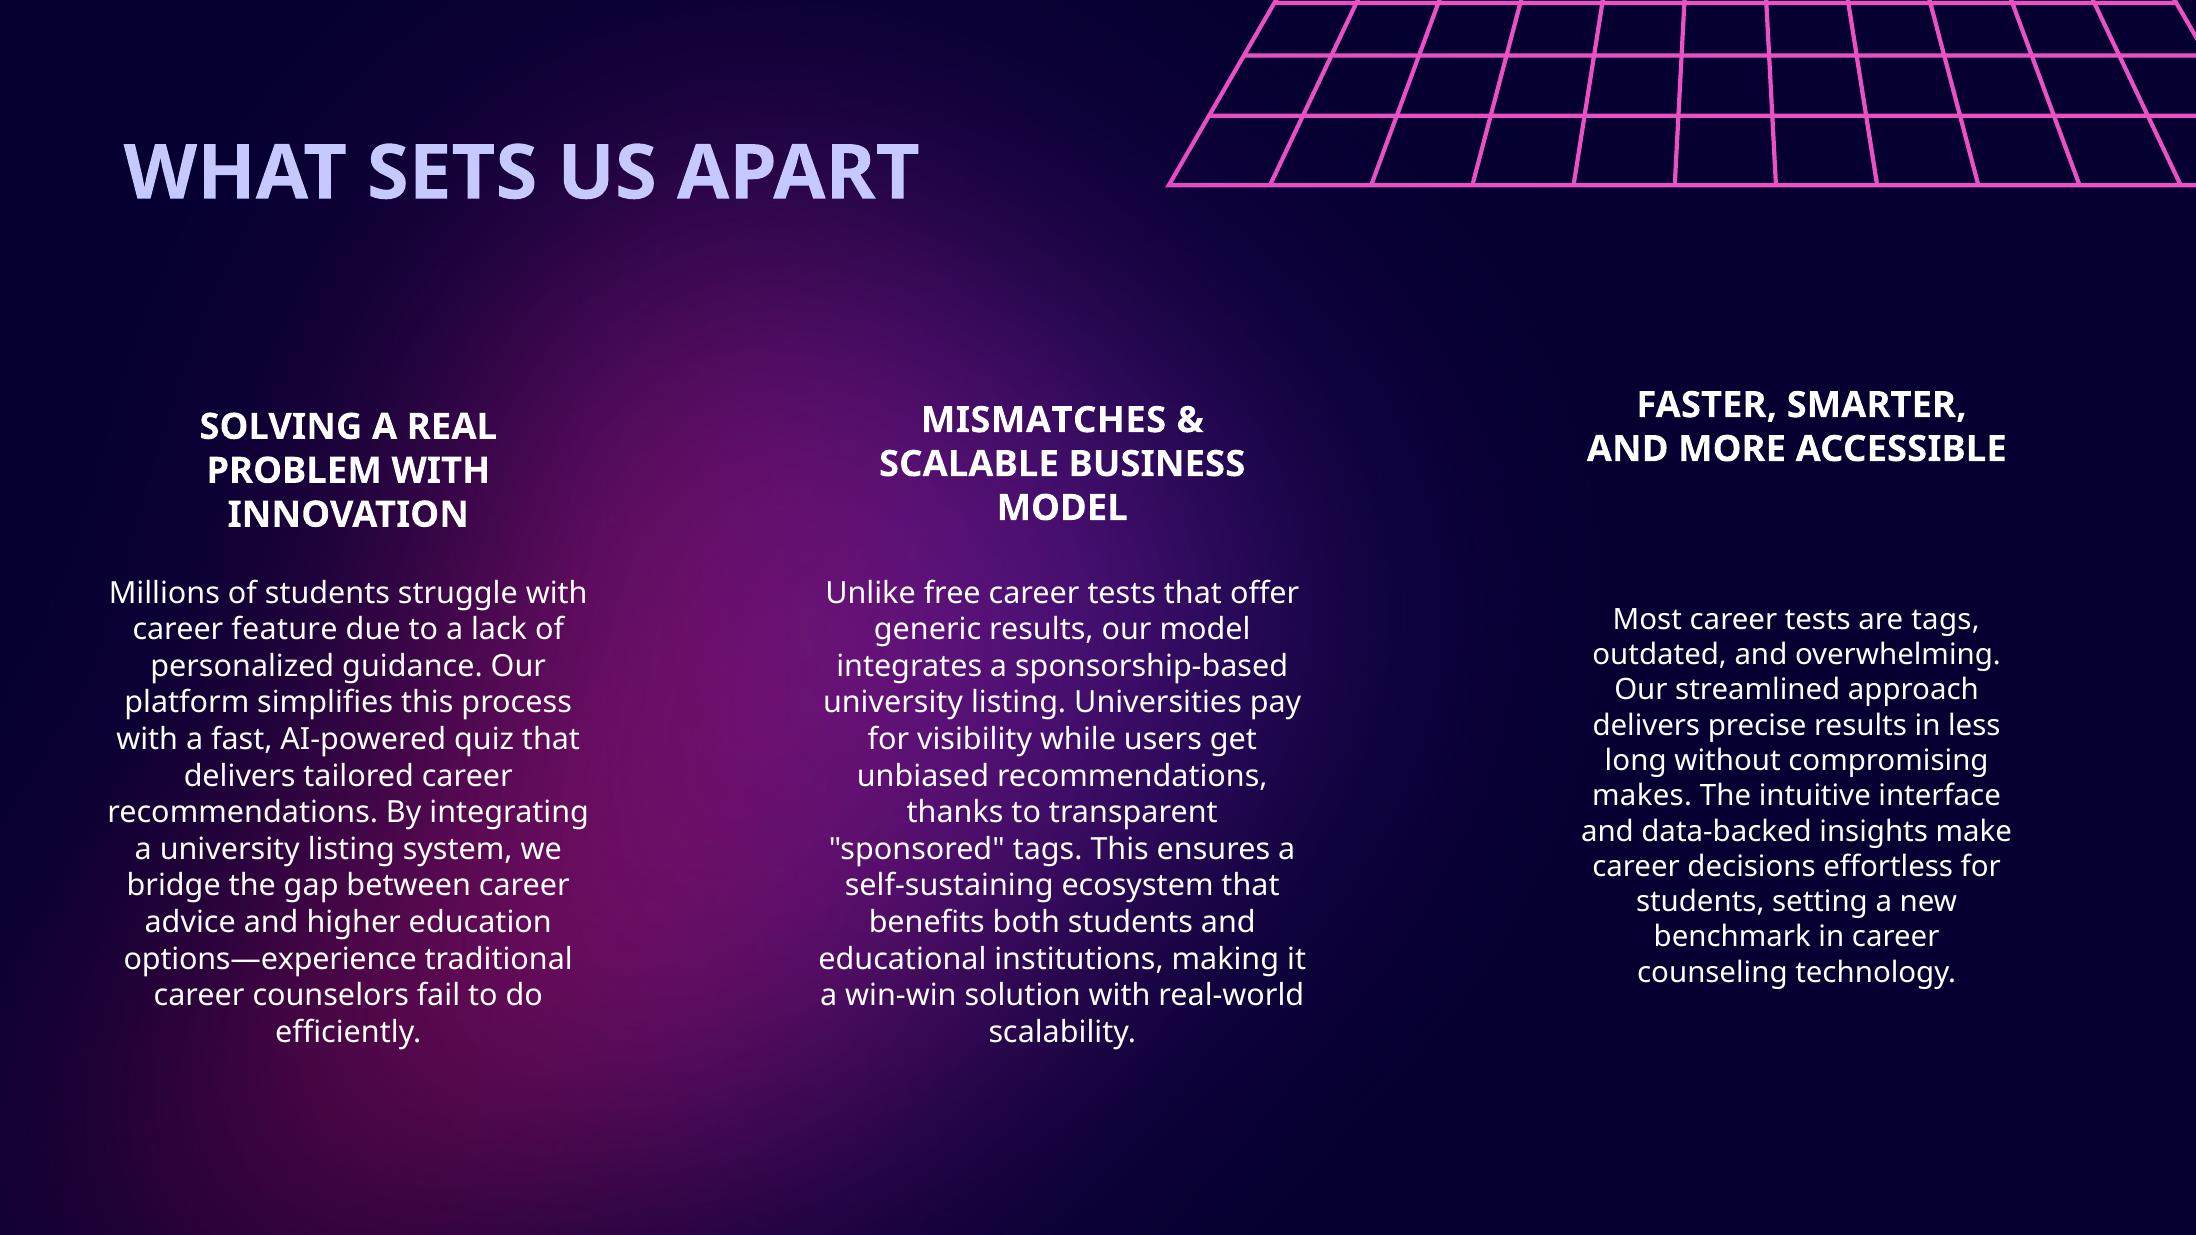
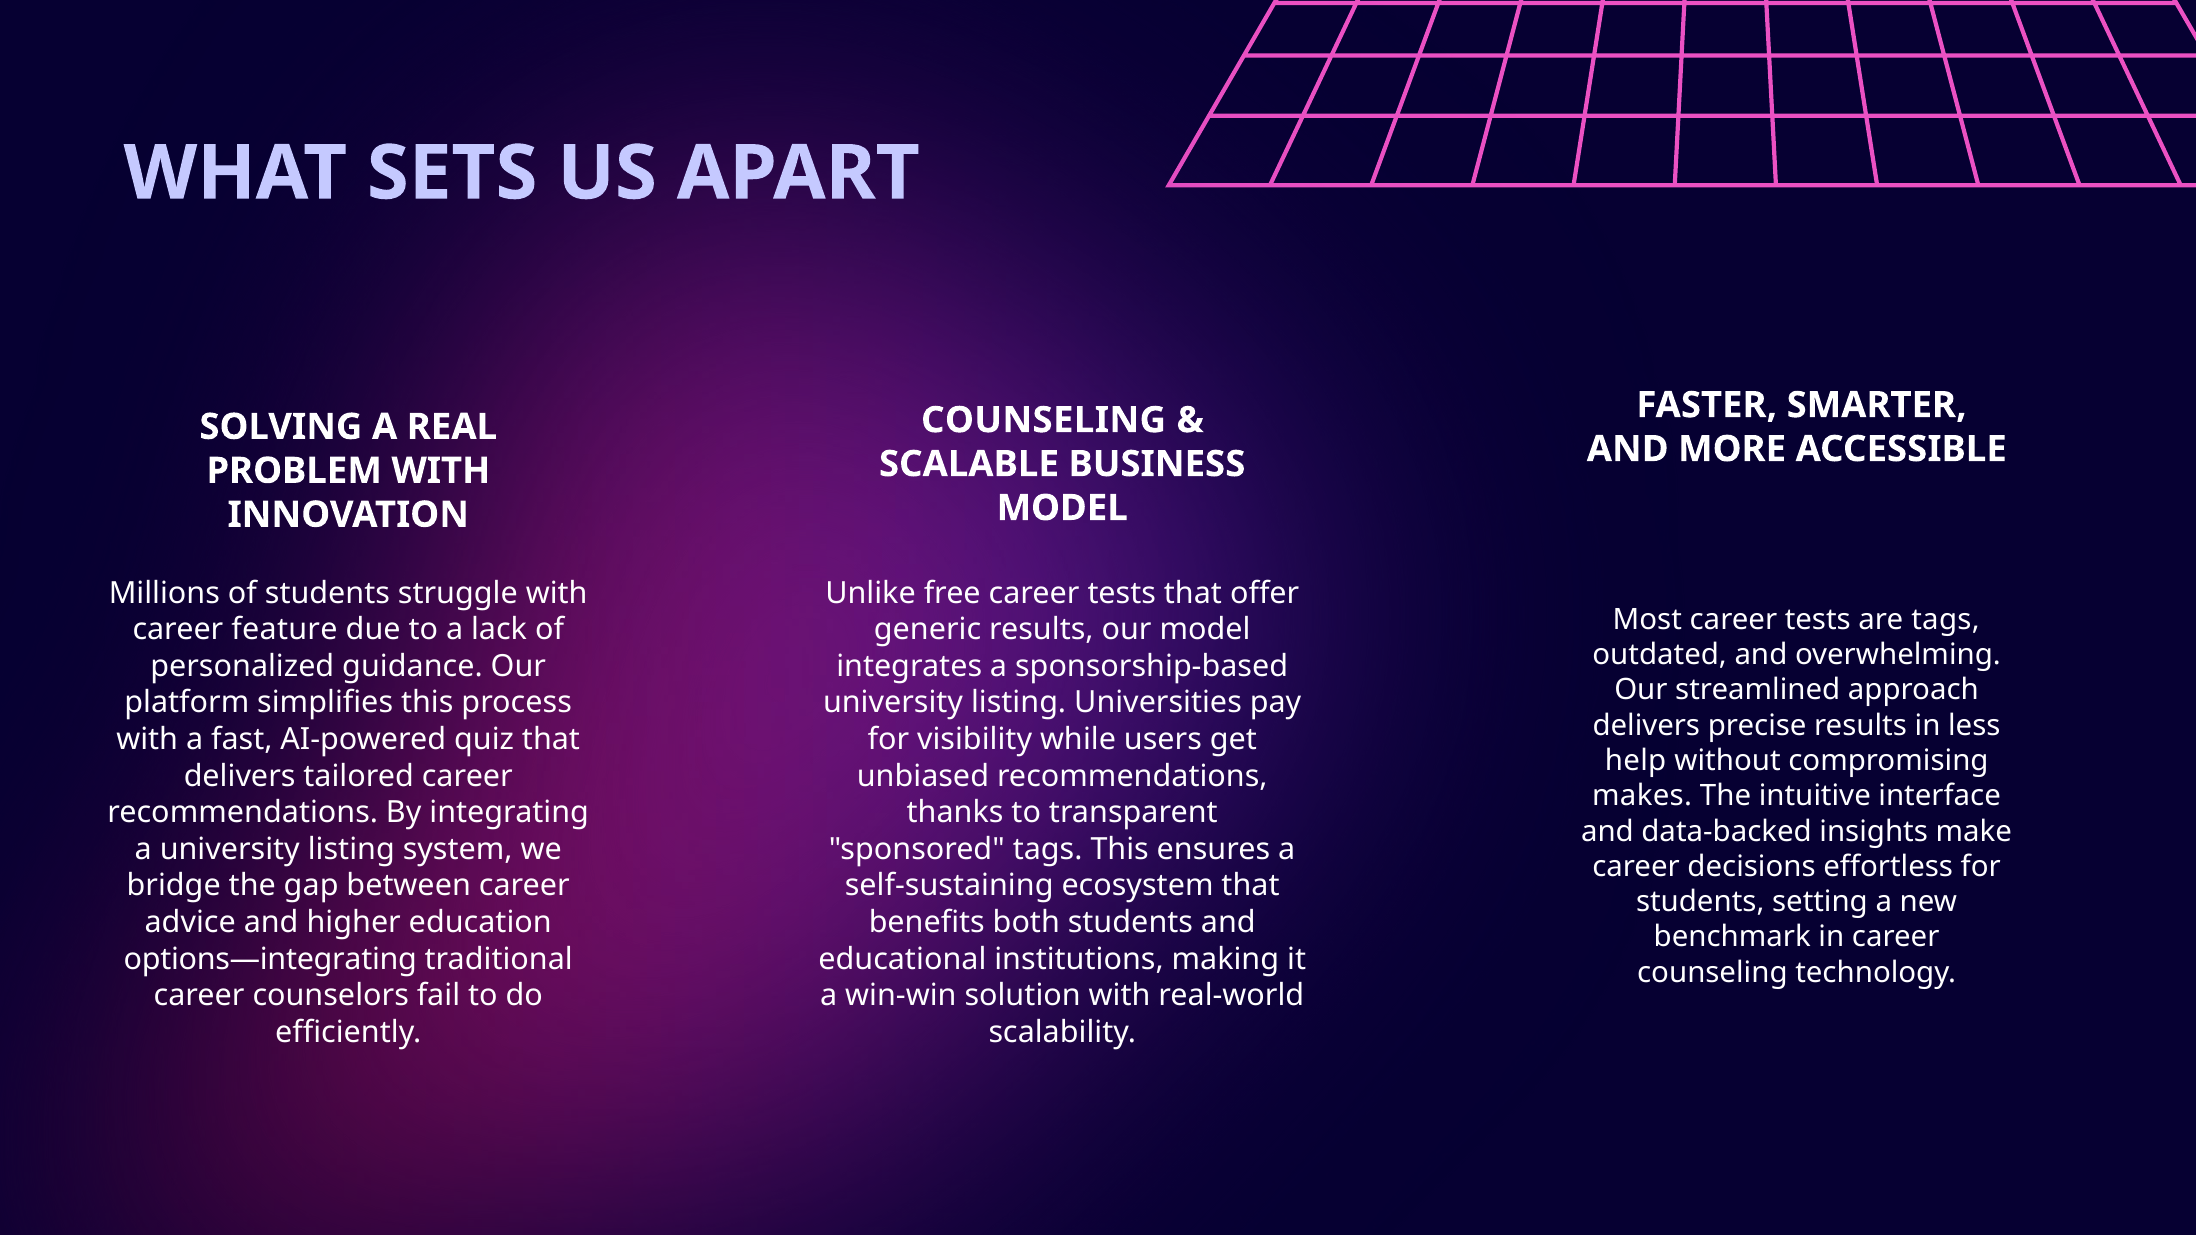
MISMATCHES: MISMATCHES -> COUNSELING (1044, 420)
long: long -> help (1636, 761)
options—experience: options—experience -> options—integrating (270, 959)
